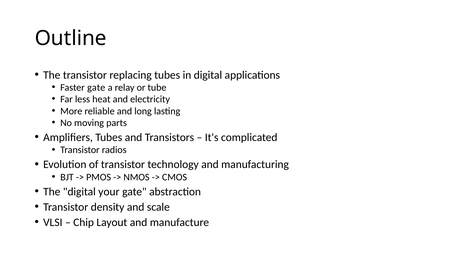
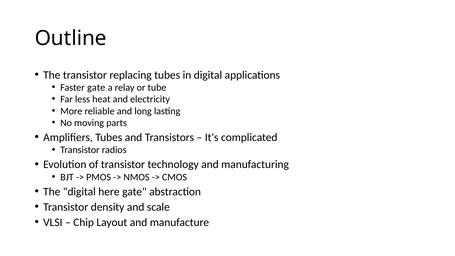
your: your -> here (109, 192)
